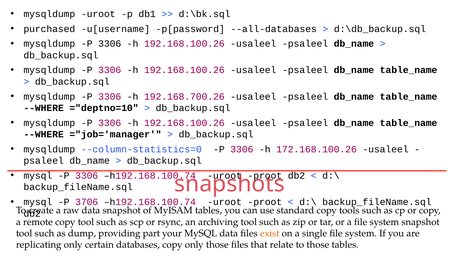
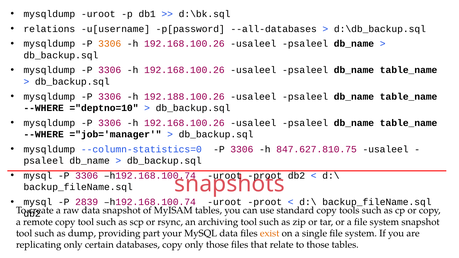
purchased: purchased -> relations (49, 29)
3306 colour: black -> orange (110, 44)
192.168.700.26: 192.168.700.26 -> 192.188.100.26 (184, 97)
172.168.100.26: 172.168.100.26 -> 847.627.810.75 (317, 149)
3706: 3706 -> 2839 (87, 202)
